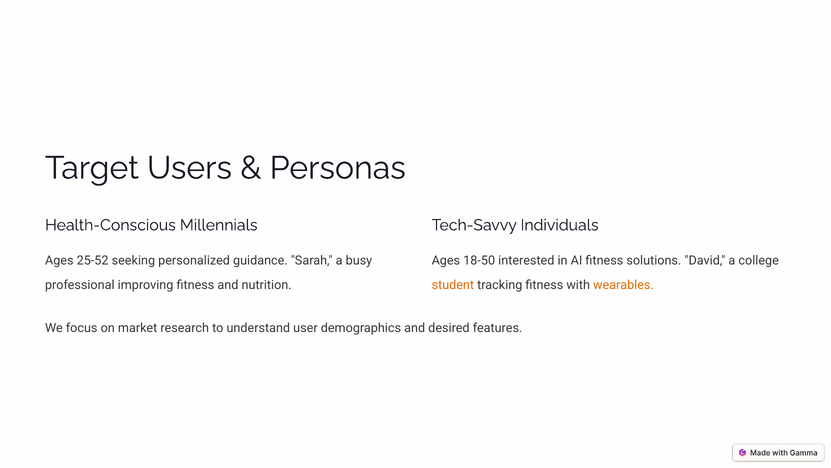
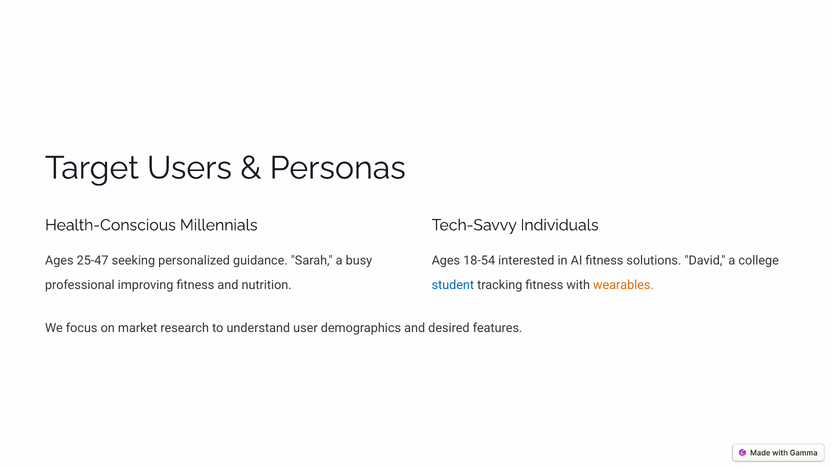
25-52: 25-52 -> 25-47 (93, 260)
18-50: 18-50 -> 18-54 (479, 260)
student colour: orange -> blue (453, 285)
